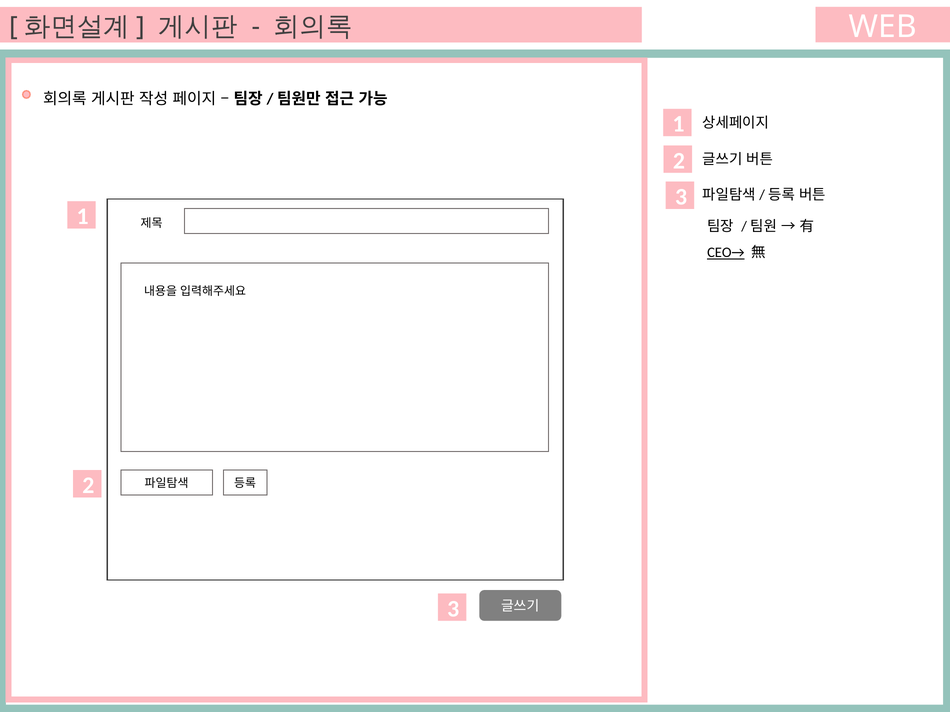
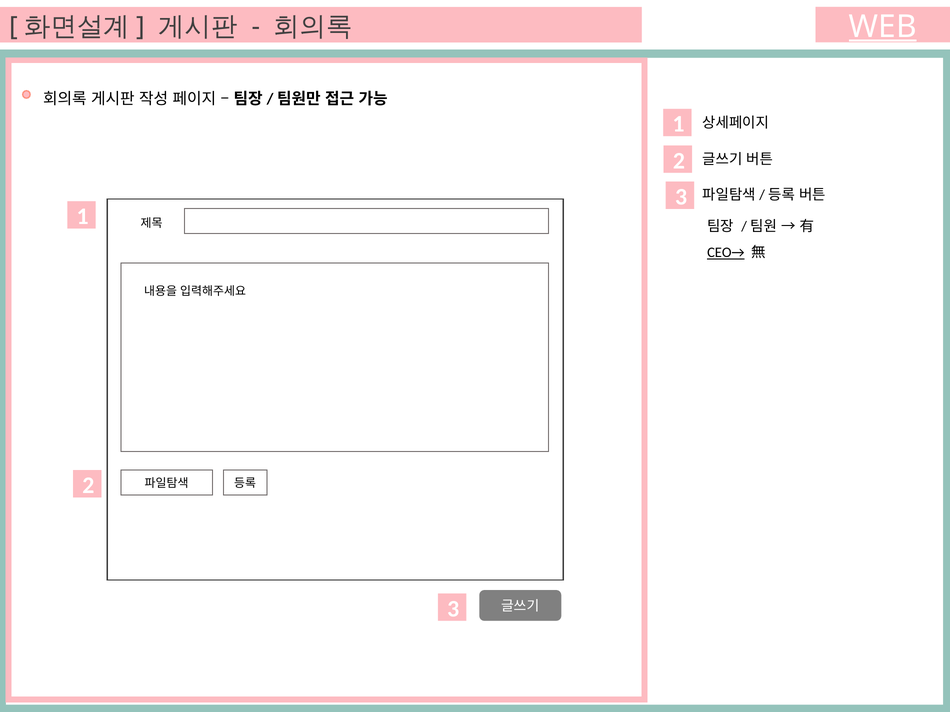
WEB underline: none -> present (883, 27)
